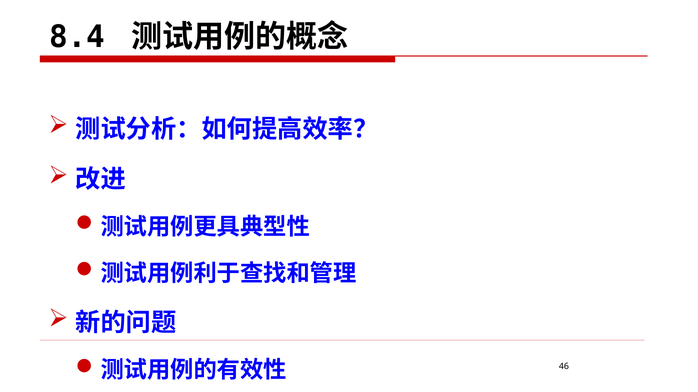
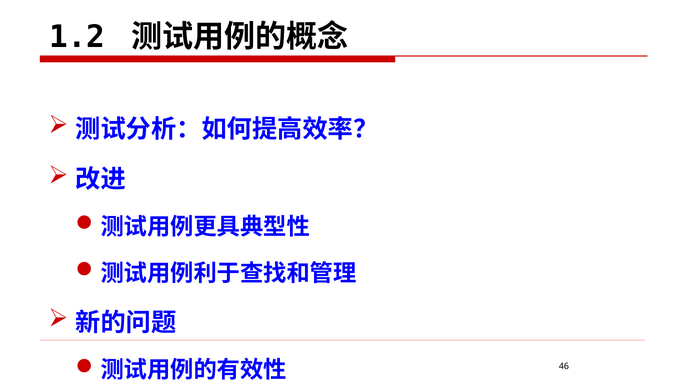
8.4: 8.4 -> 1.2 (77, 37)
